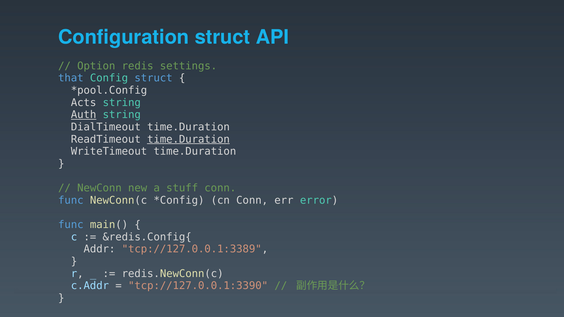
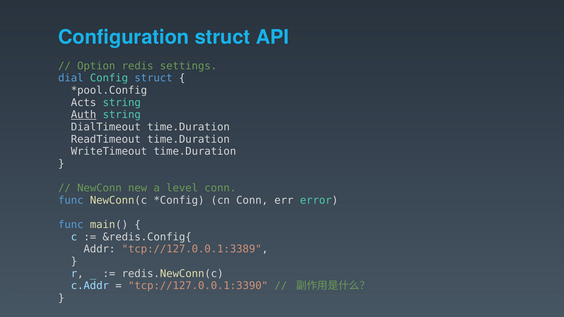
that: that -> dial (71, 78)
time.Duration underline: present -> none (188, 139)
stuff: stuff -> level (182, 188)
